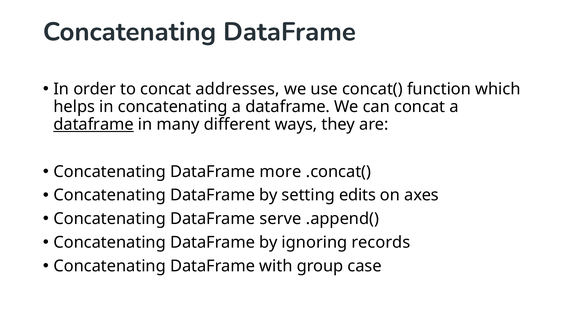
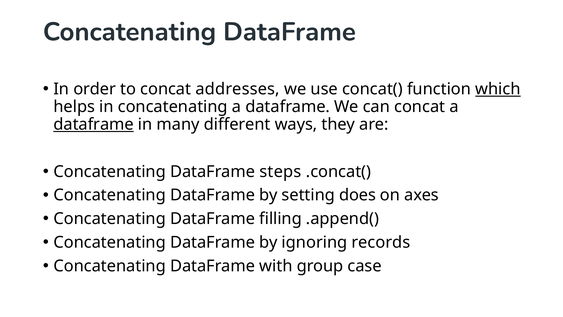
which underline: none -> present (498, 89)
more: more -> steps (280, 171)
edits: edits -> does (358, 195)
serve: serve -> filling (281, 219)
